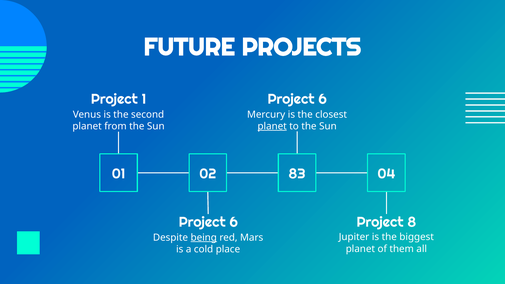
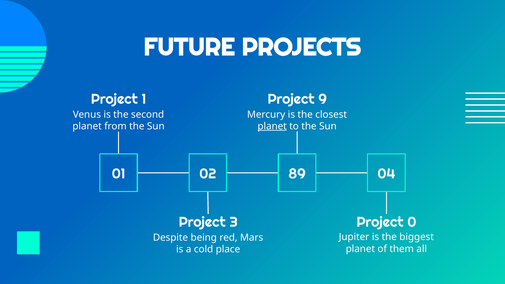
6: 6 -> 9 (323, 99)
83: 83 -> 89 (297, 174)
6: 6 -> 3 (234, 222)
8: 8 -> 0 (412, 222)
being underline: present -> none (204, 238)
